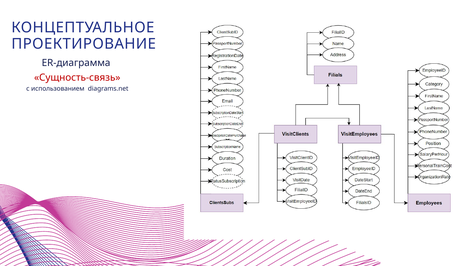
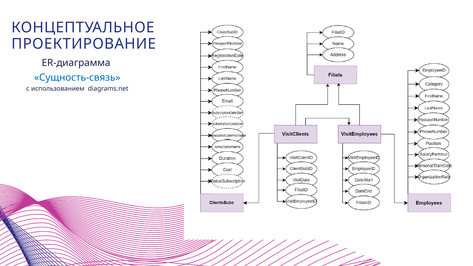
Сущность-связь colour: red -> blue (77, 78)
